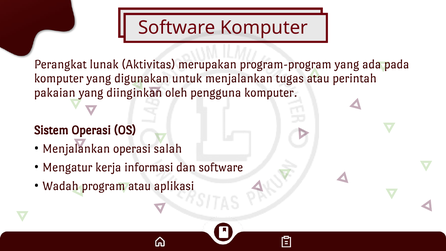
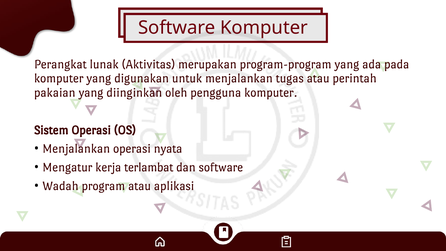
salah: salah -> nyata (168, 148)
informasi: informasi -> terlambat (149, 167)
